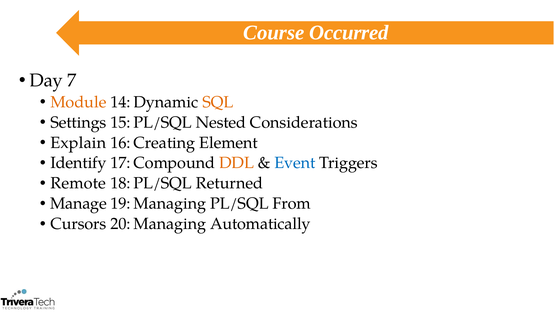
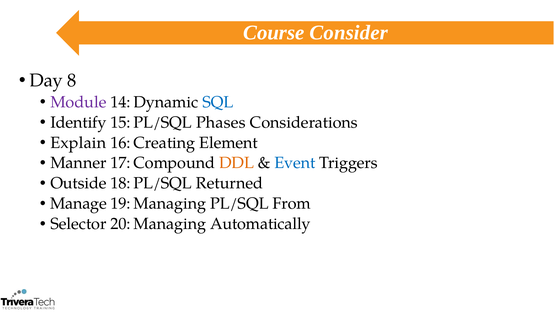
Occurred: Occurred -> Consider (349, 33)
7: 7 -> 8 (72, 80)
Module colour: orange -> purple (78, 102)
SQL colour: orange -> blue (218, 102)
Settings: Settings -> Identify (78, 122)
Nested: Nested -> Phases (221, 122)
Identify: Identify -> Manner (78, 163)
Remote: Remote -> Outside (78, 183)
Cursors: Cursors -> Selector (78, 224)
